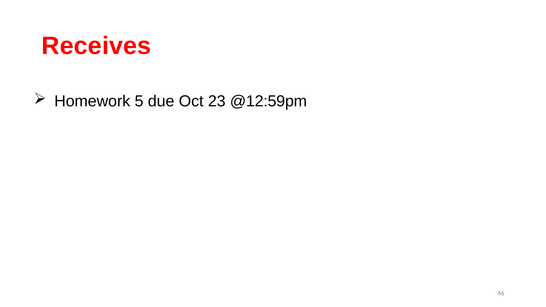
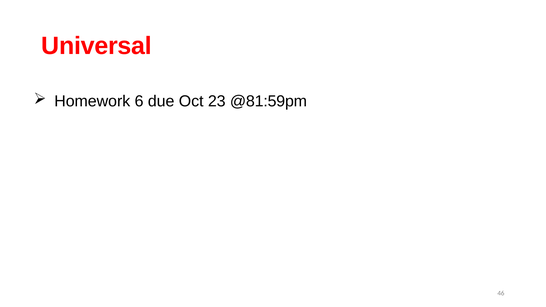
Receives: Receives -> Universal (97, 46)
5: 5 -> 6 (139, 101)
@12:59pm: @12:59pm -> @81:59pm (268, 101)
